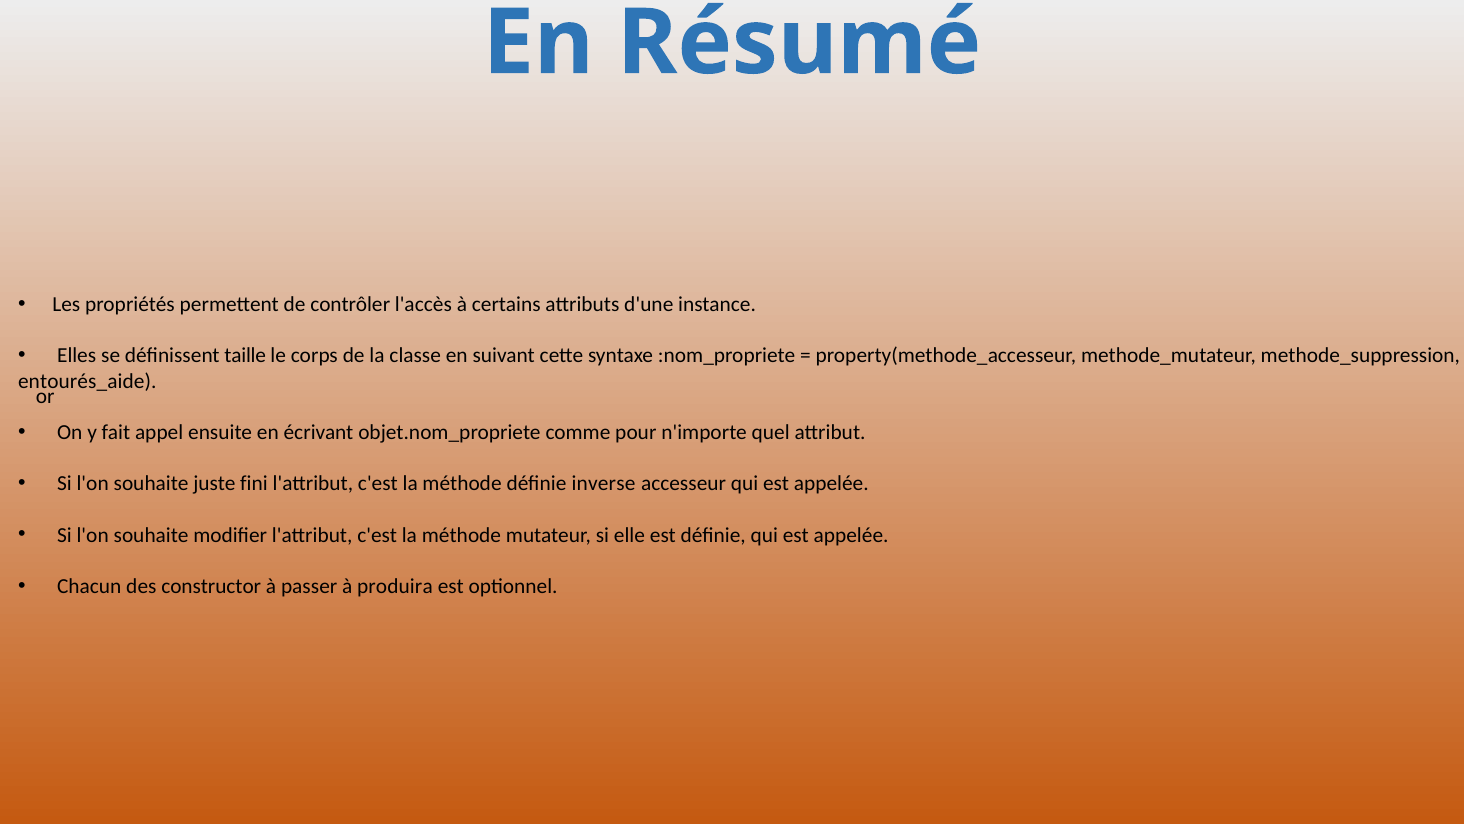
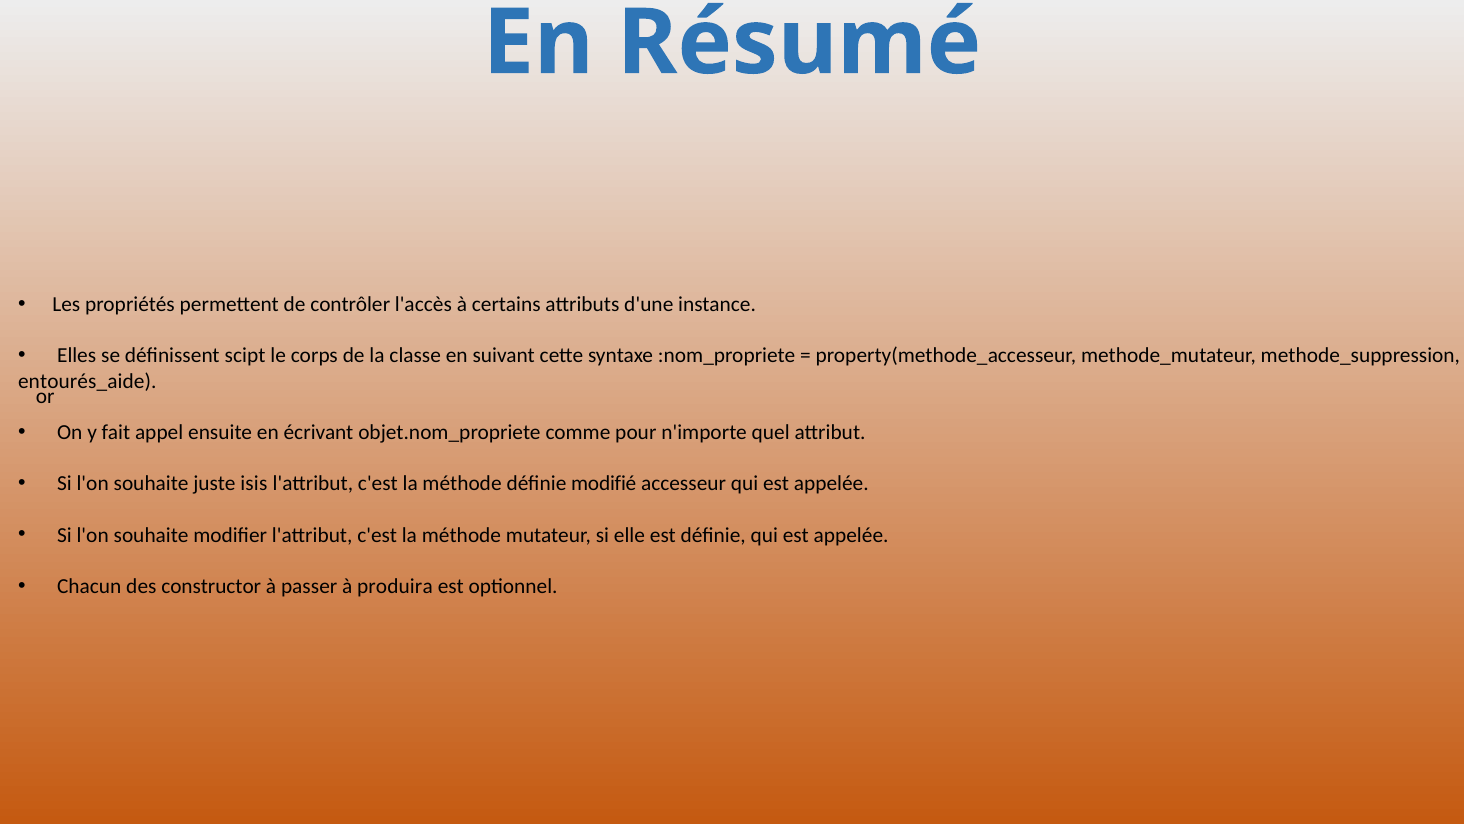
taille: taille -> scipt (245, 355)
fini: fini -> isis (254, 483)
inverse: inverse -> modifié (604, 483)
